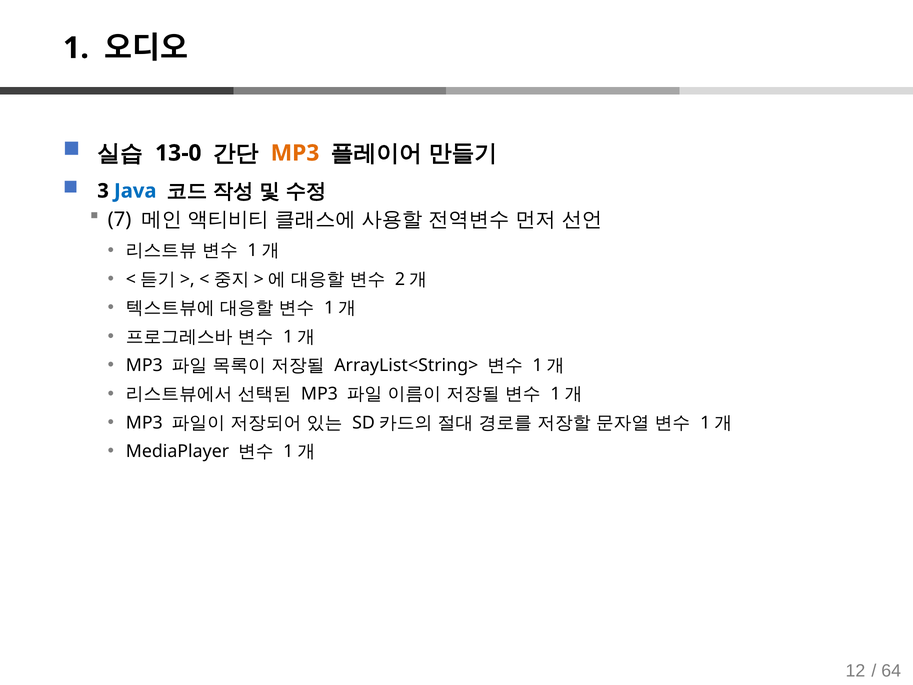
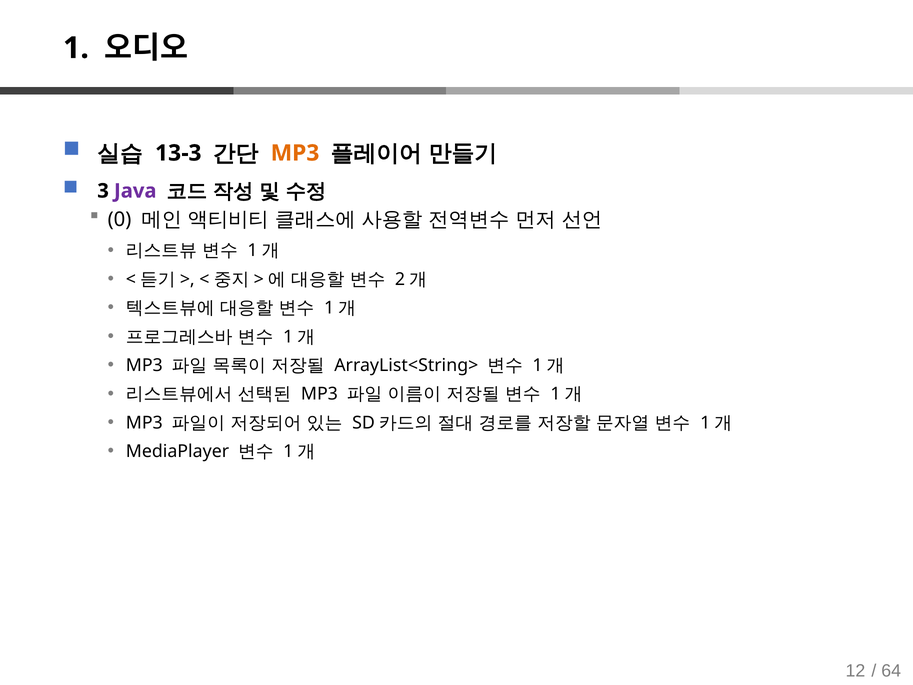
13-0: 13-0 -> 13-3 (178, 153)
Java colour: blue -> purple (135, 191)
7: 7 -> 0 (120, 219)
